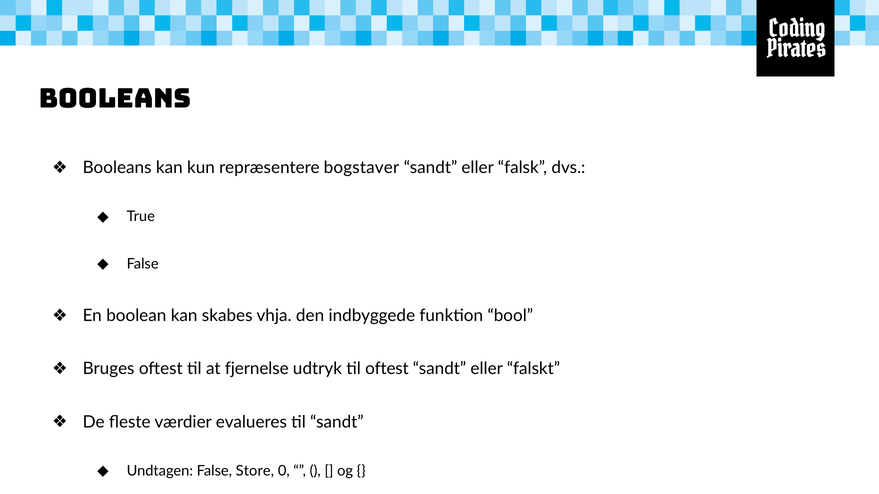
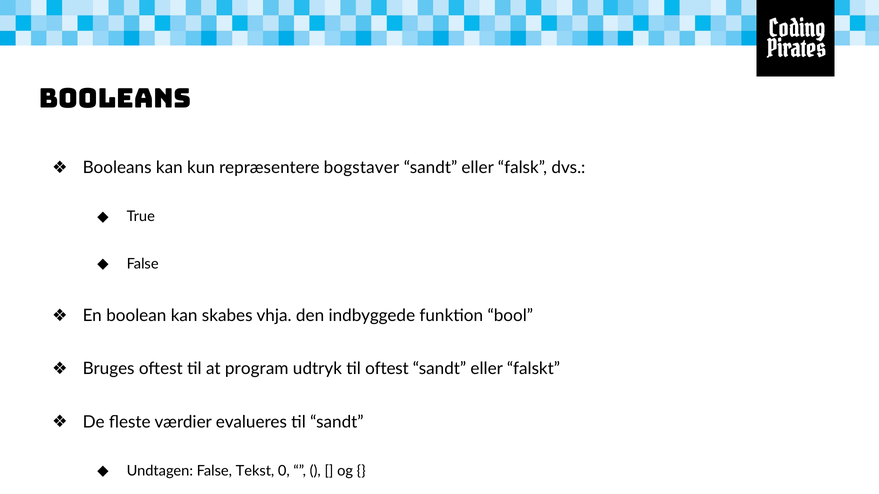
fjernelse: fjernelse -> program (257, 369)
Store: Store -> Tekst (255, 471)
